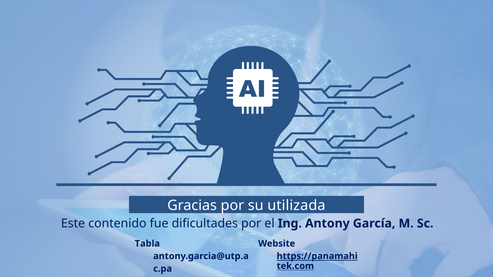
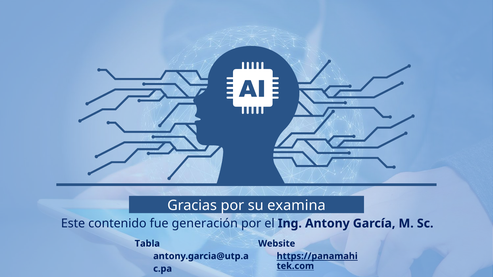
utilizada: utilizada -> examina (296, 206)
dificultades: dificultades -> generación (205, 224)
